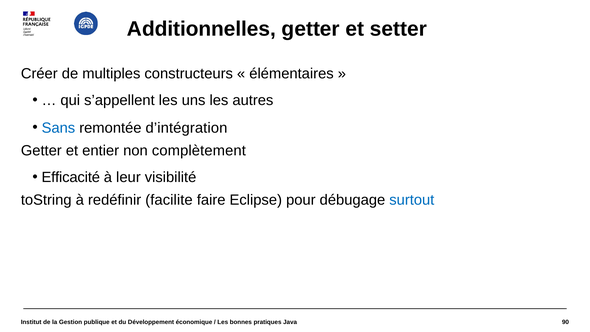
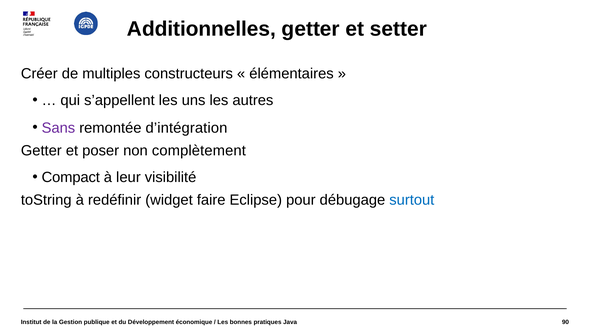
Sans colour: blue -> purple (58, 128)
entier: entier -> poser (101, 150)
Efficacité: Efficacité -> Compact (71, 177)
facilite: facilite -> widget (169, 200)
